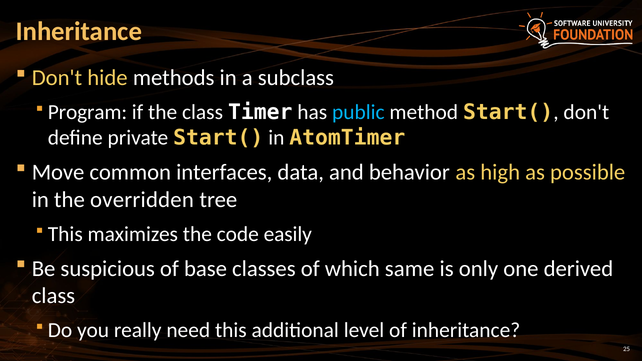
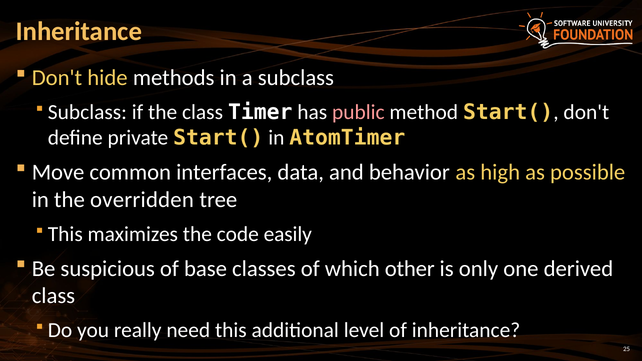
Program: Program -> Subclass (87, 112)
public colour: light blue -> pink (358, 112)
same: same -> other (410, 269)
